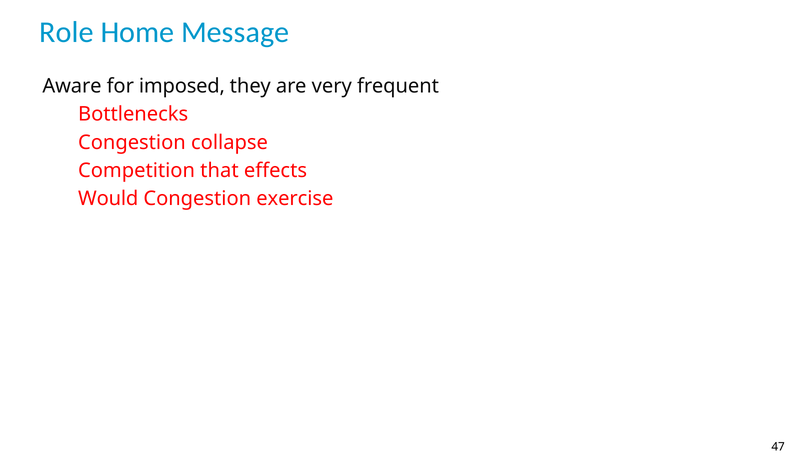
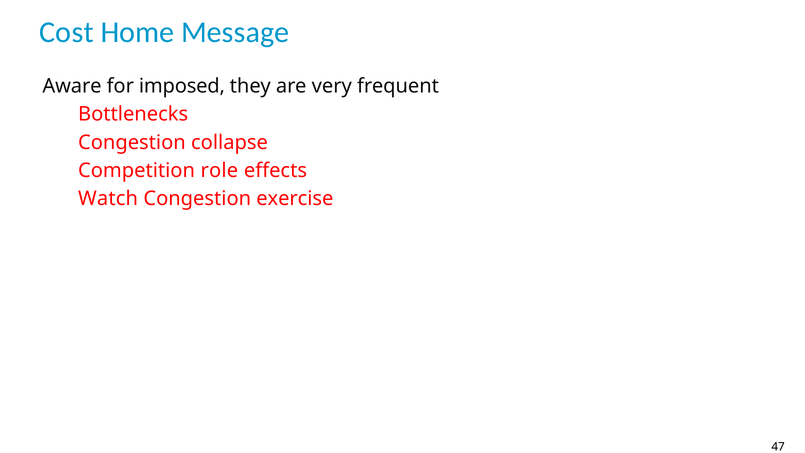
Role: Role -> Cost (66, 32)
that: that -> role (219, 171)
Would: Would -> Watch (108, 199)
